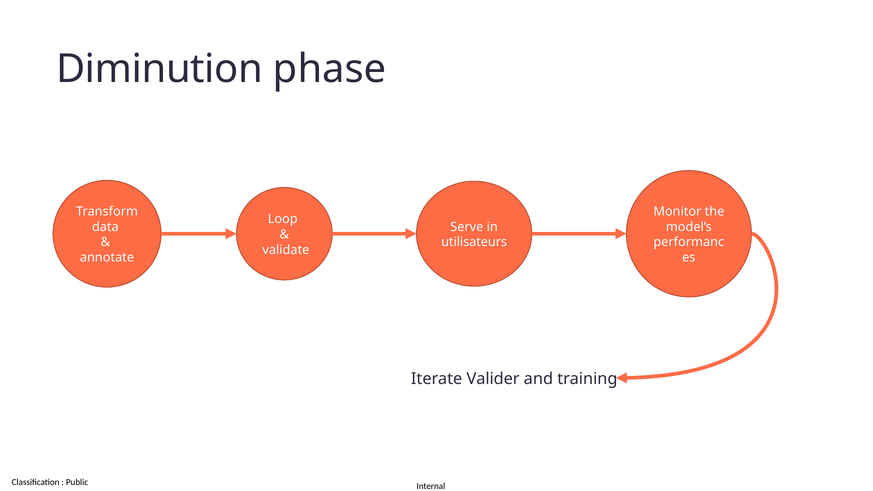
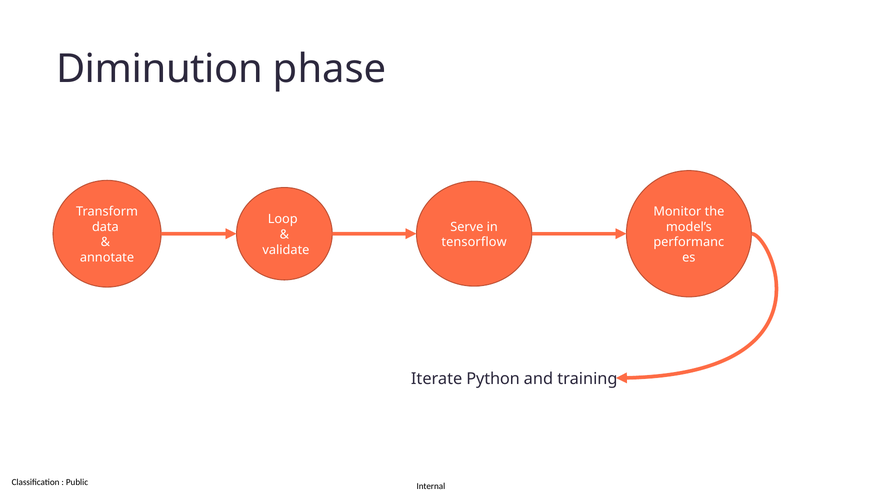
utilisateurs: utilisateurs -> tensorflow (474, 242)
Valider: Valider -> Python (493, 379)
